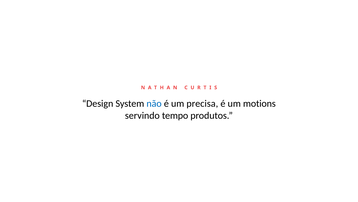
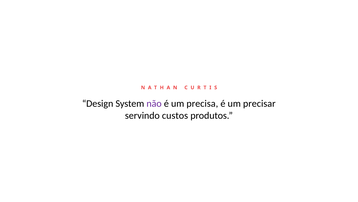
não colour: blue -> purple (154, 103)
motions: motions -> precisar (259, 103)
tempo: tempo -> custos (175, 115)
